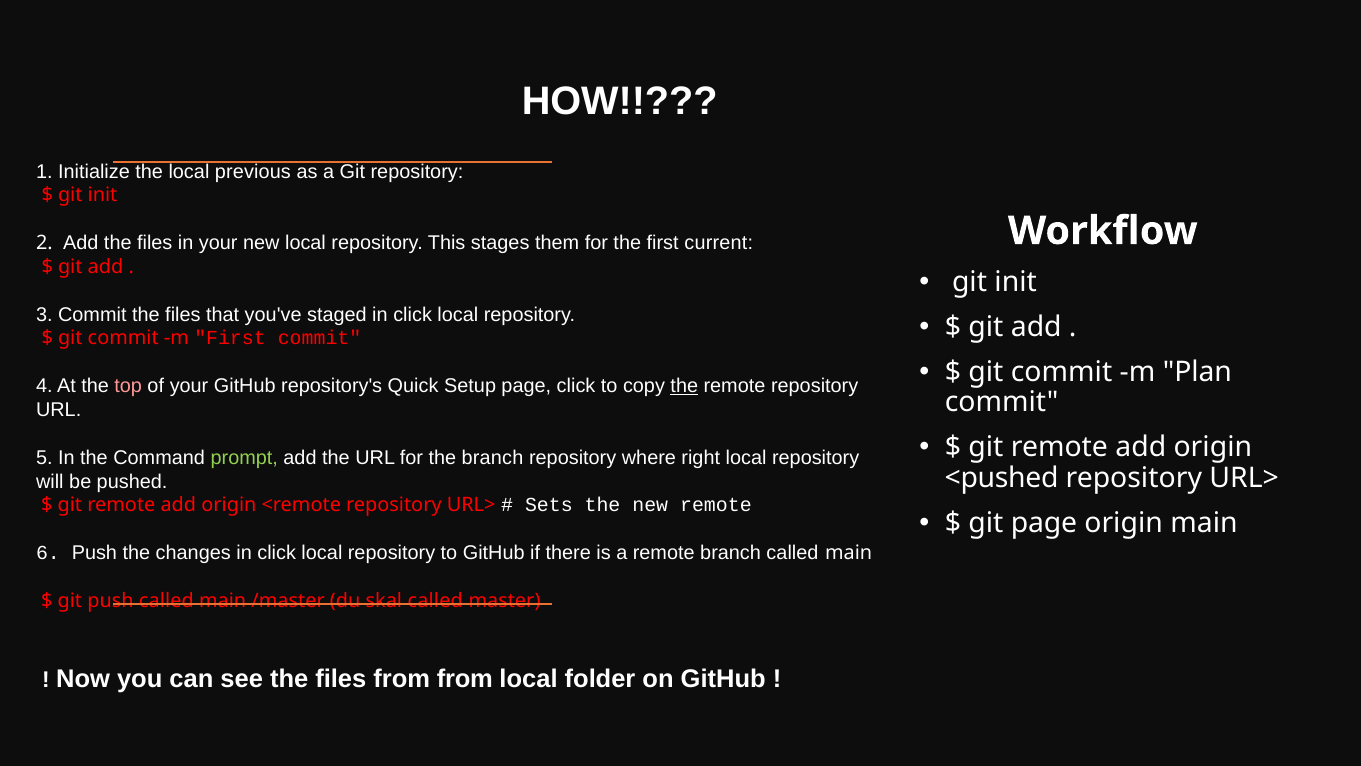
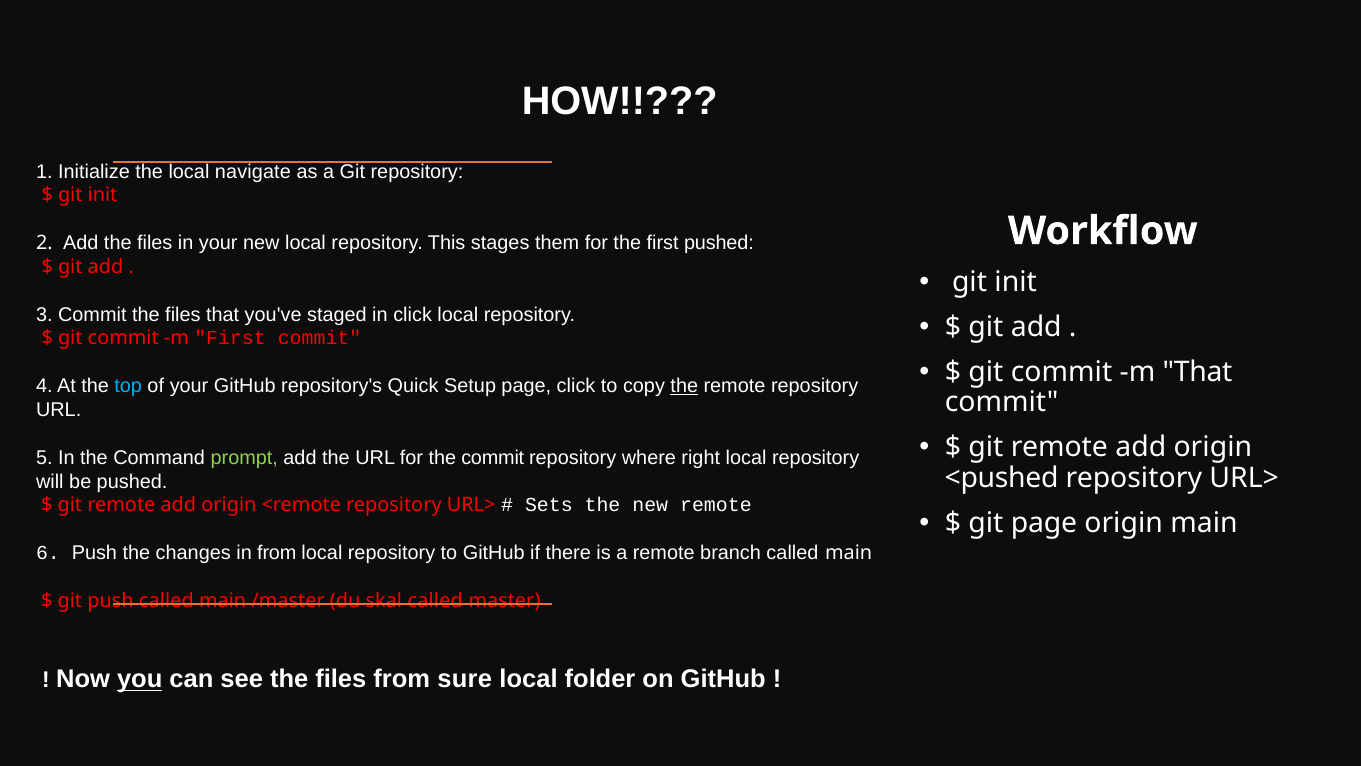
previous: previous -> navigate (253, 171)
first current: current -> pushed (719, 243)
m Plan: Plan -> That (1198, 372)
top colour: pink -> light blue (128, 386)
the branch: branch -> commit (493, 457)
changes in click: click -> from (277, 553)
you underline: none -> present (140, 679)
from from: from -> sure (465, 679)
